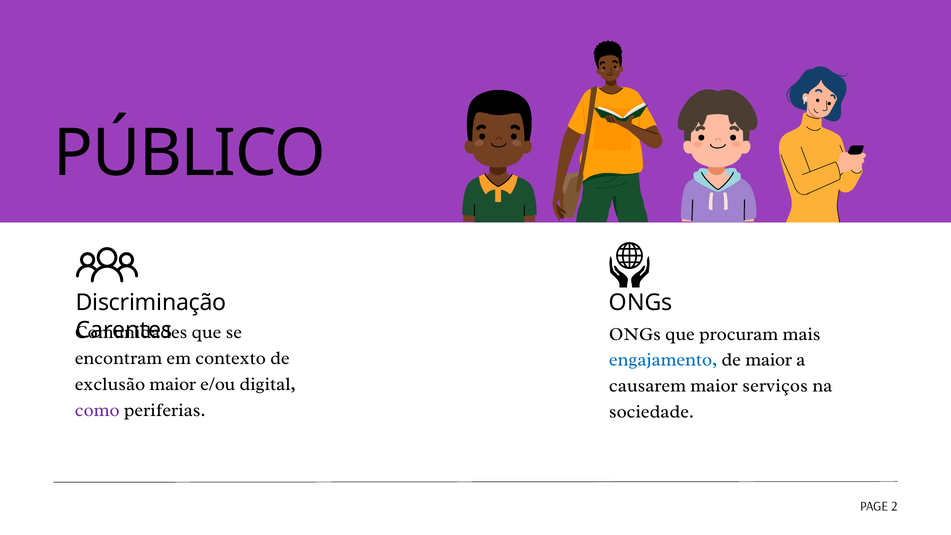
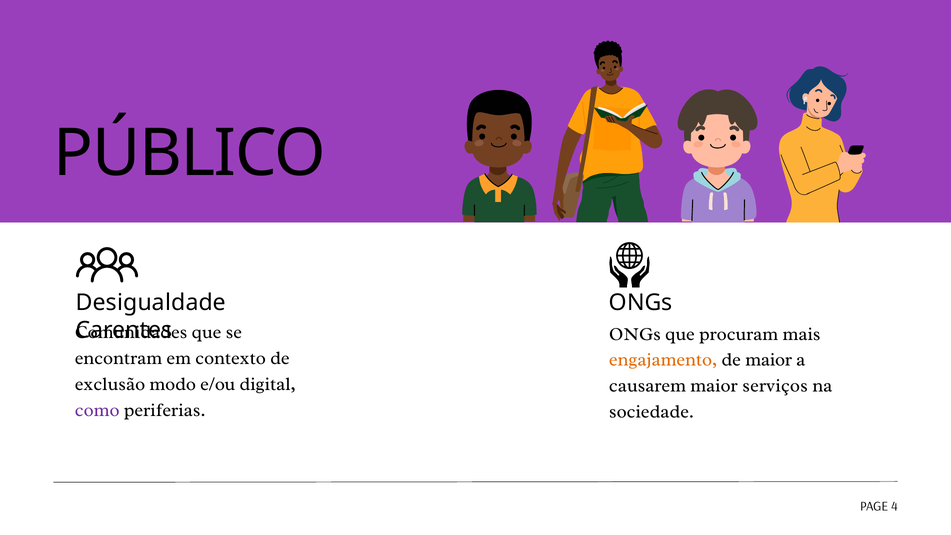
Discriminação: Discriminação -> Desigualdade (151, 303)
engajamento colour: blue -> orange (663, 360)
exclusão maior: maior -> modo (173, 384)
2: 2 -> 4 (894, 506)
